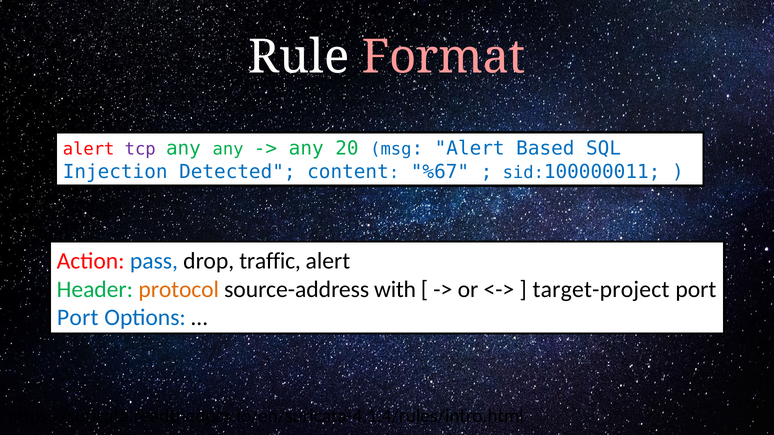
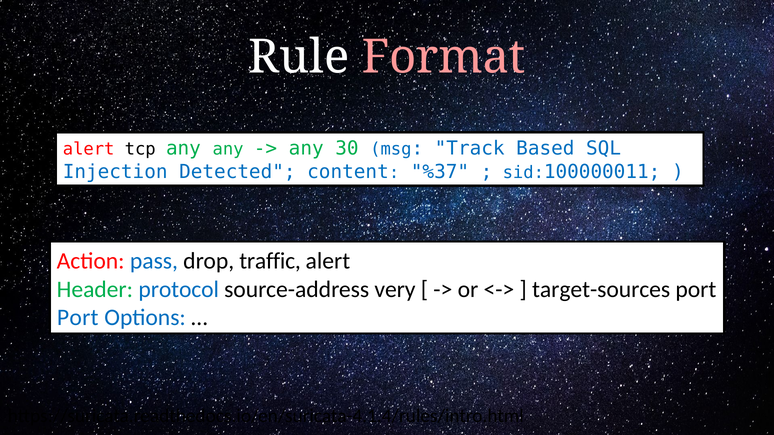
tcp colour: purple -> black (140, 149)
20: 20 -> 30 (347, 149)
msg Alert: Alert -> Track (470, 149)
%67: %67 -> %37 (440, 172)
protocol colour: orange -> blue (179, 290)
with: with -> very (395, 290)
target-project: target-project -> target-sources (601, 290)
